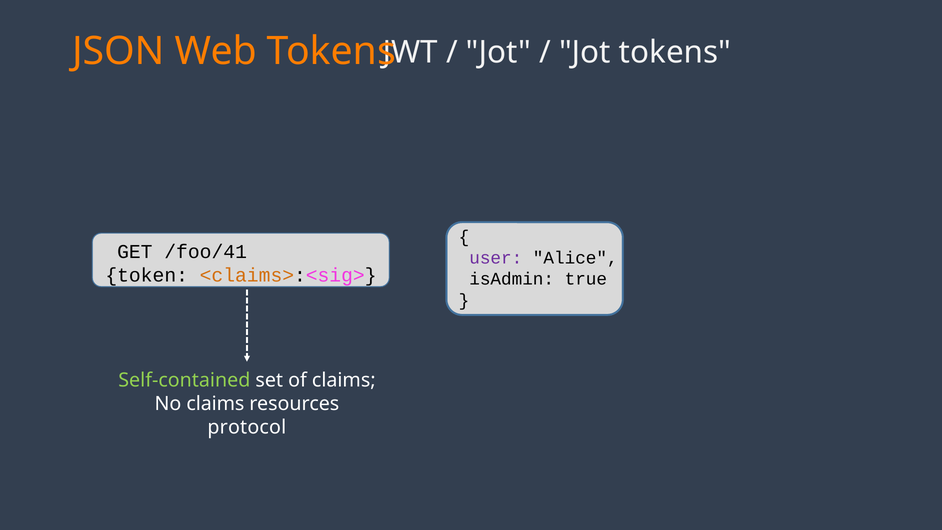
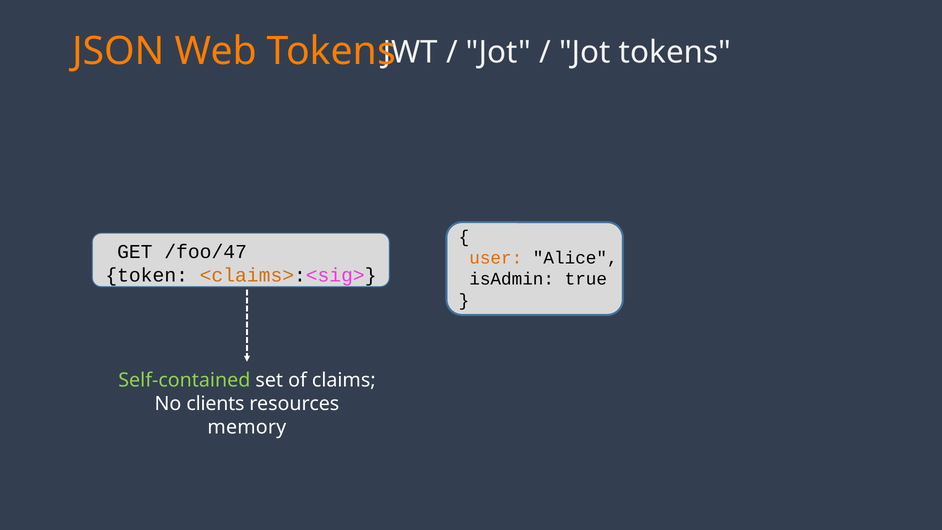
/foo/41: /foo/41 -> /foo/47 (206, 252)
user colour: purple -> orange (496, 258)
No claims: claims -> clients (215, 404)
protocol: protocol -> memory (247, 427)
